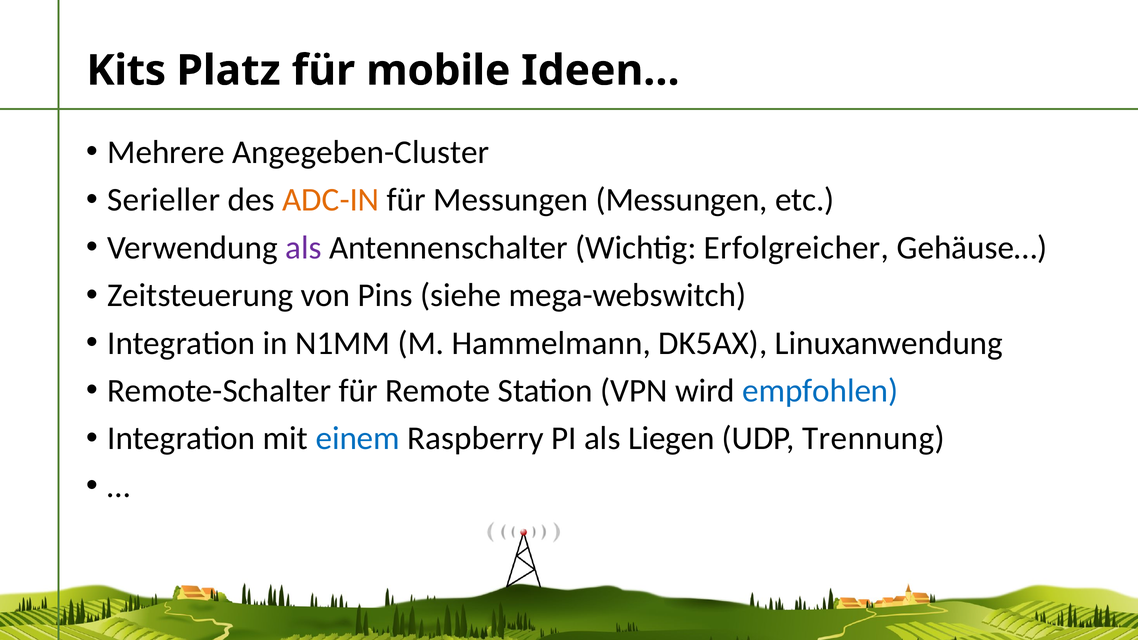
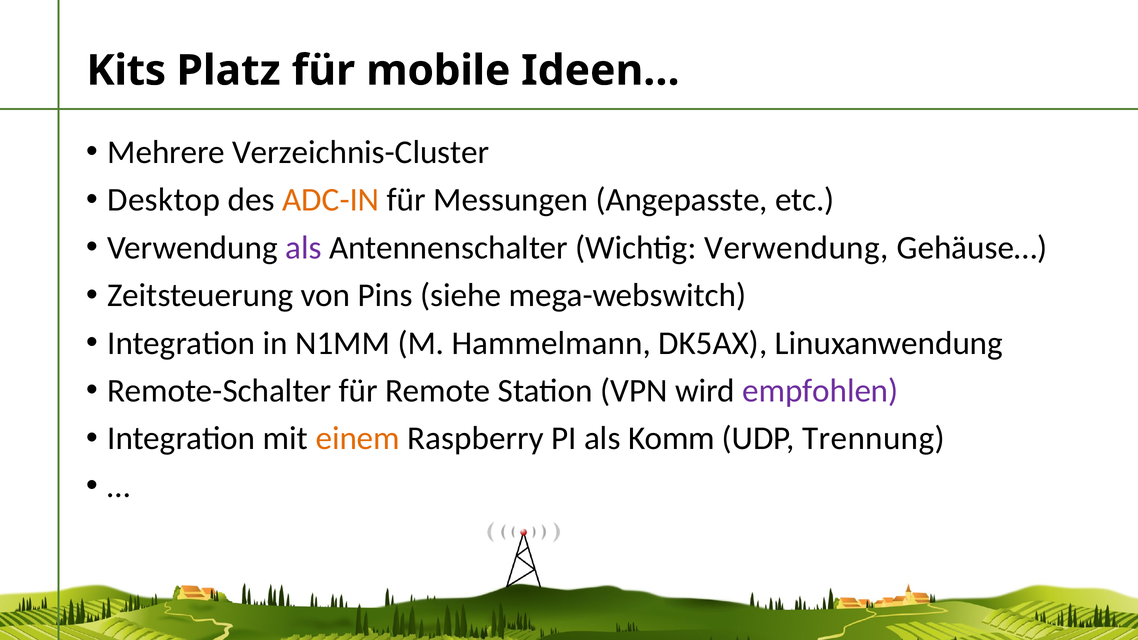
Angegeben-Cluster: Angegeben-Cluster -> Verzeichnis-Cluster (361, 152)
Serieller: Serieller -> Desktop (164, 200)
Messungen Messungen: Messungen -> Angepasste (682, 200)
Wichtig Erfolgreicher: Erfolgreicher -> Verwendung (796, 248)
empfohlen colour: blue -> purple (820, 391)
einem colour: blue -> orange (358, 439)
Liegen: Liegen -> Komm (671, 439)
